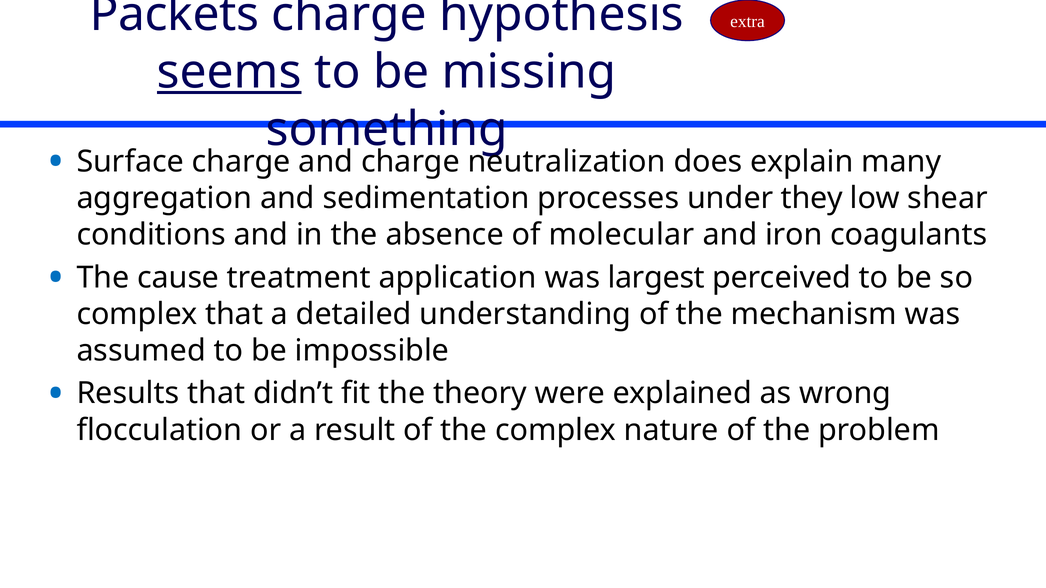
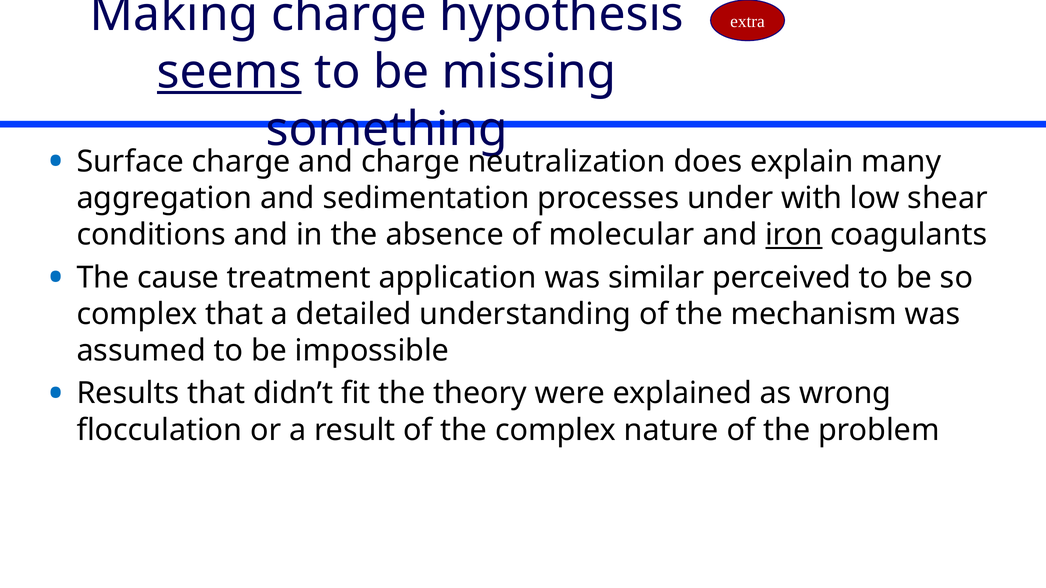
Packets: Packets -> Making (174, 14)
they: they -> with (812, 198)
iron underline: none -> present (794, 235)
largest: largest -> similar (656, 278)
